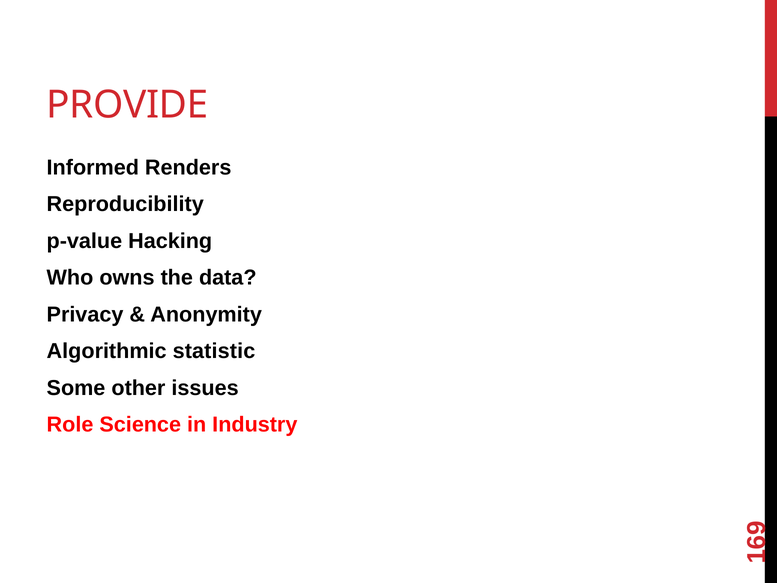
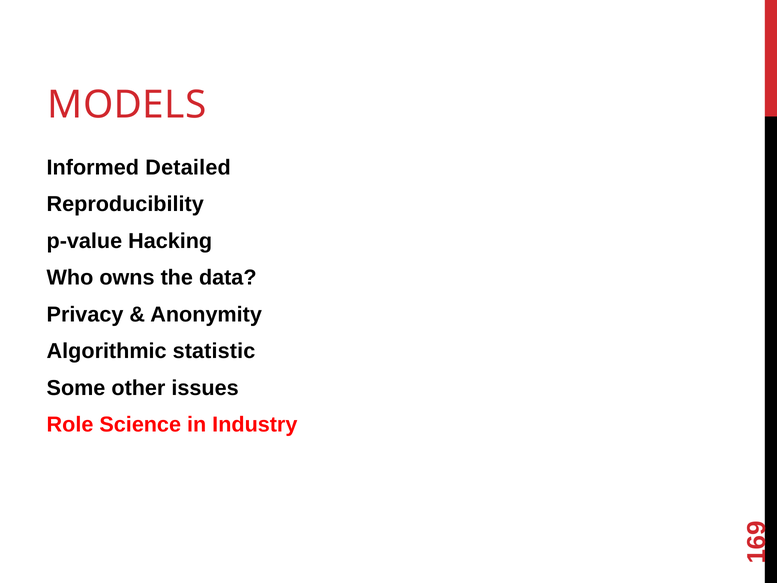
PROVIDE: PROVIDE -> MODELS (127, 105)
Renders: Renders -> Detailed (188, 167)
